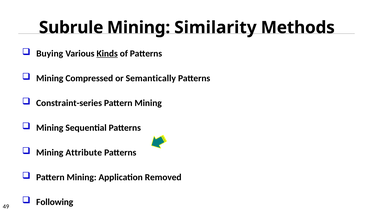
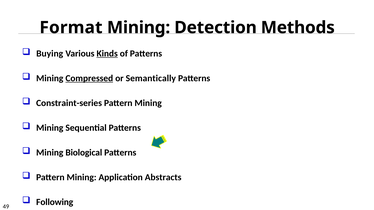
Subrule: Subrule -> Format (71, 28)
Similarity: Similarity -> Detection (216, 28)
Compressed underline: none -> present (89, 78)
Attribute: Attribute -> Biological (84, 153)
Removed: Removed -> Abstracts (163, 178)
